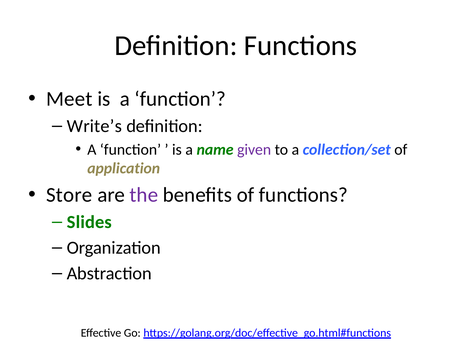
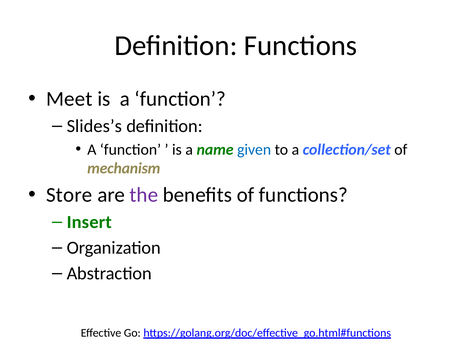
Write’s: Write’s -> Slides’s (94, 126)
given colour: purple -> blue (254, 150)
application: application -> mechanism (124, 168)
Slides: Slides -> Insert (89, 222)
